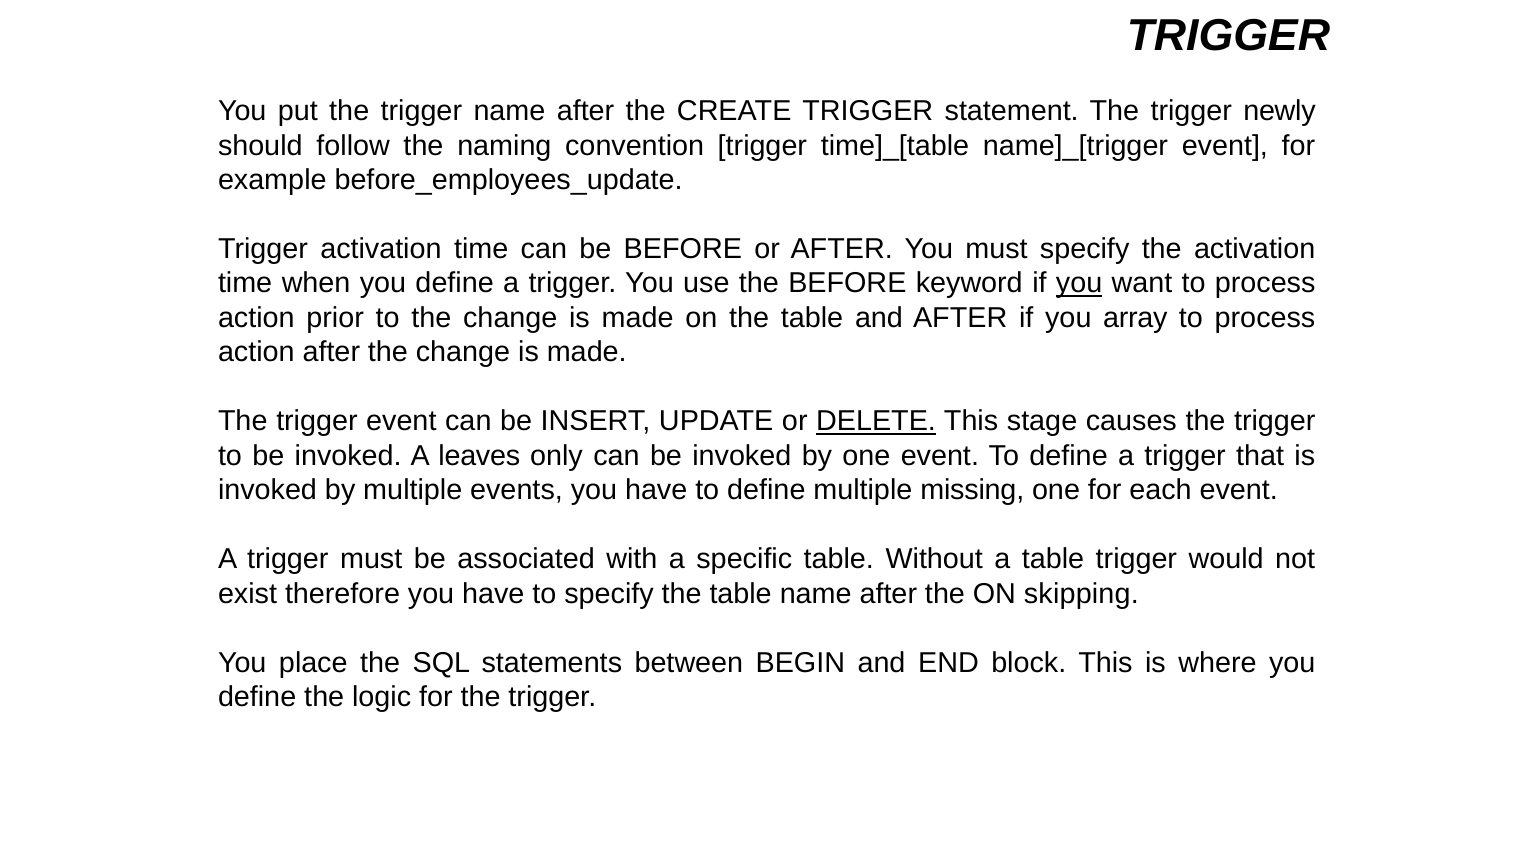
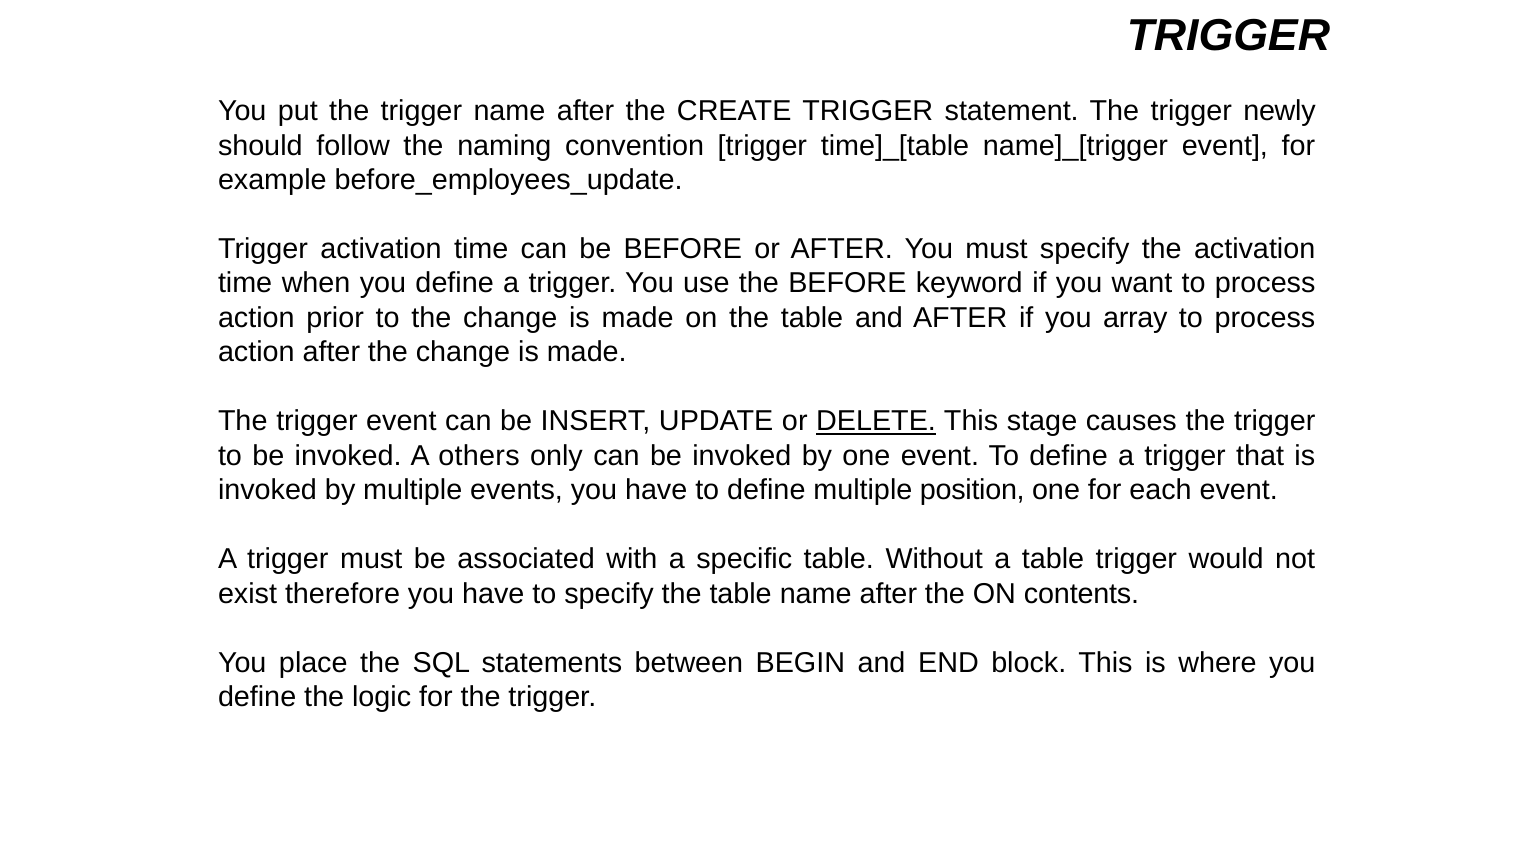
you underline: present -> none (1079, 284)
leaves: leaves -> others (479, 456)
missing: missing -> position (972, 491)
skipping: skipping -> contents (1082, 594)
